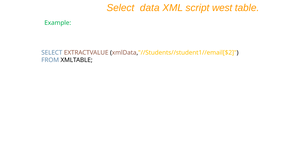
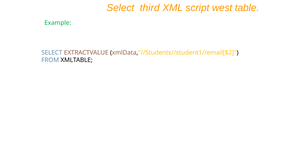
data: data -> third (150, 8)
